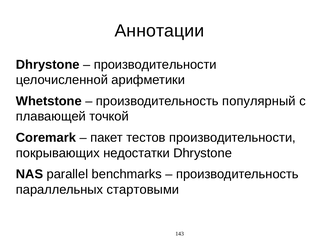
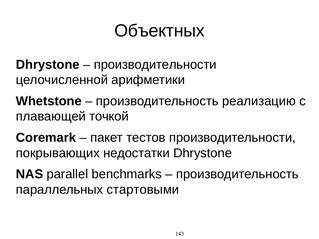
Аннотации: Аннотации -> Объектных (160, 31)
популярный: популярный -> реализацию (259, 101)
